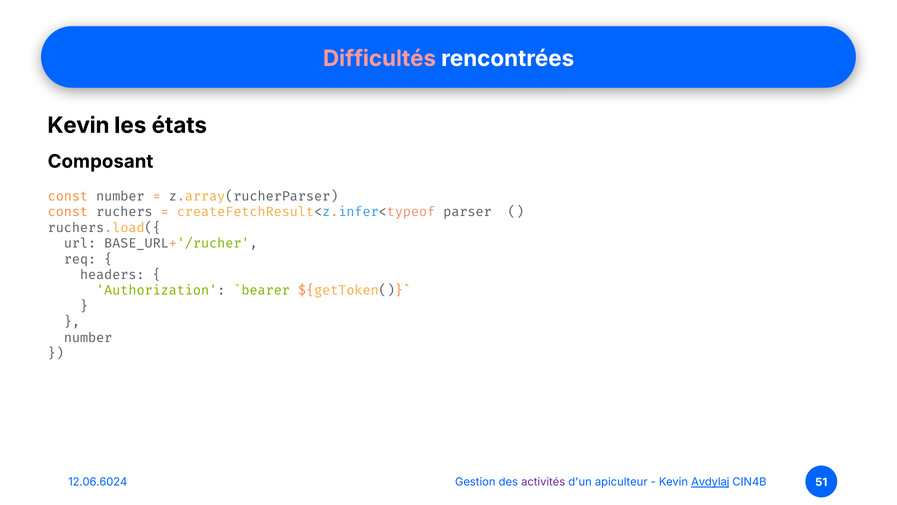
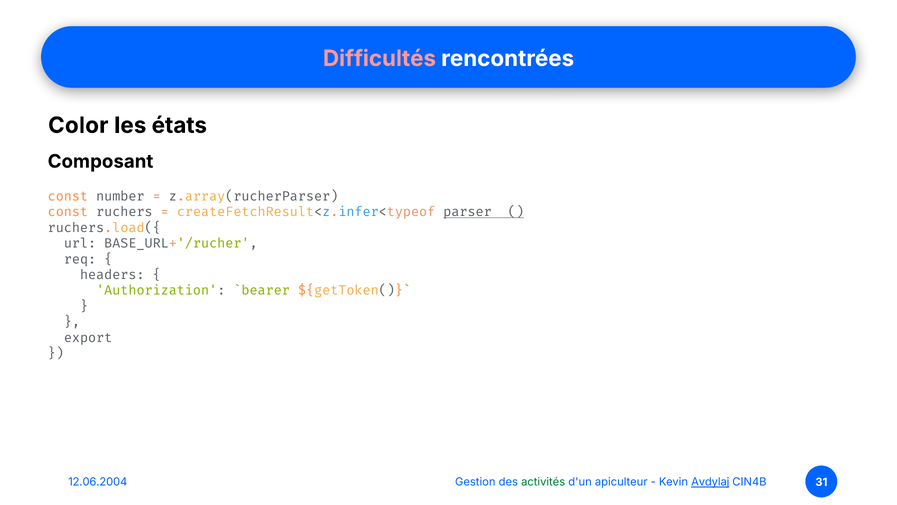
Kevin: Kevin -> Color (78, 125)
parser>>( underline: none -> present (484, 212)
number: number -> export (88, 337)
12.06.6024: 12.06.6024 -> 12.06.2004 (98, 482)
activités colour: purple -> green (543, 482)
51: 51 -> 31 (821, 482)
